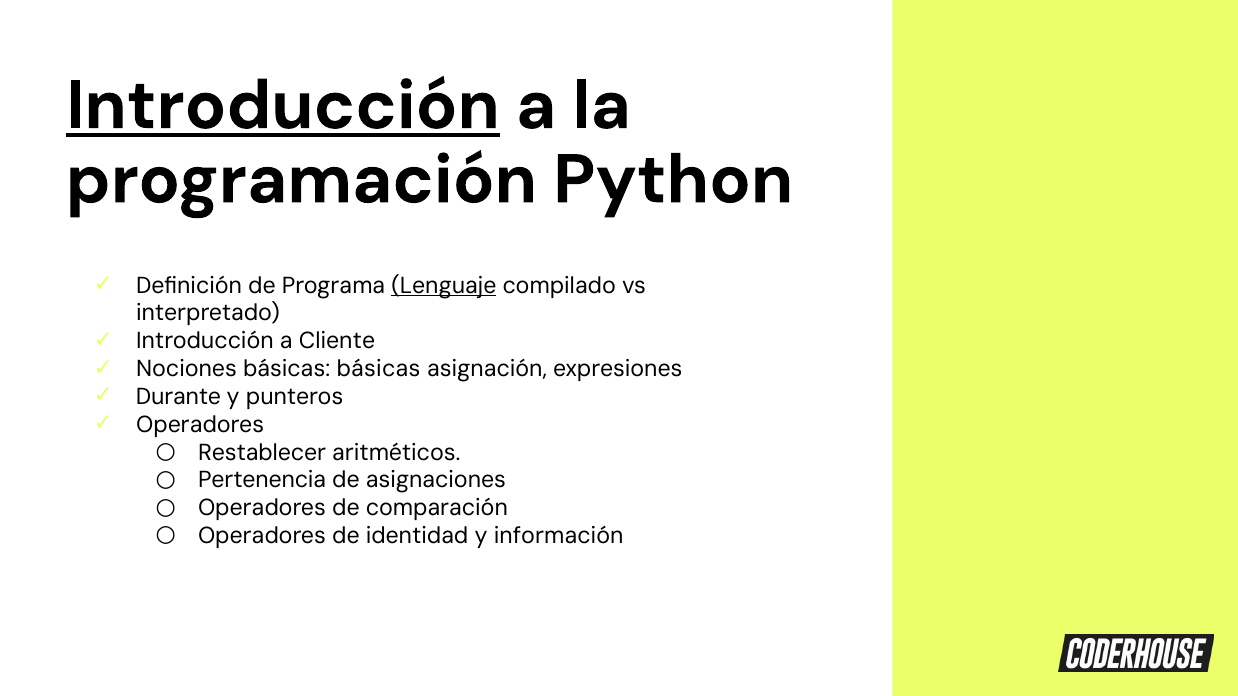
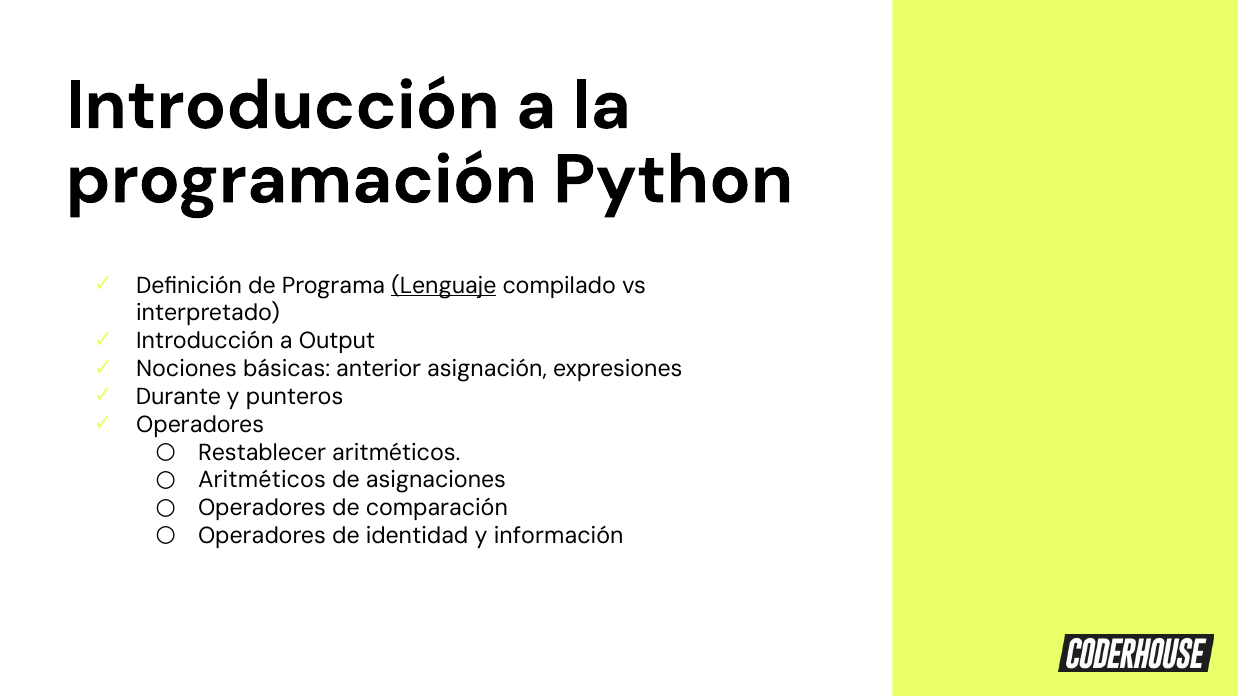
Introducción underline: present -> none (283, 105)
Cliente: Cliente -> Output (337, 341)
básicas básicas: básicas -> anterior (379, 369)
Pertenencia: Pertenencia -> Aritméticos (262, 480)
